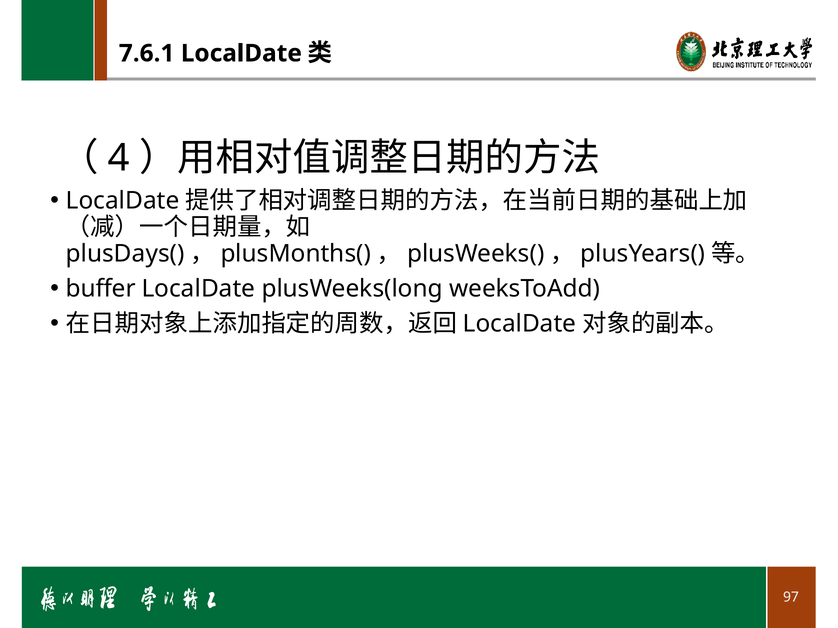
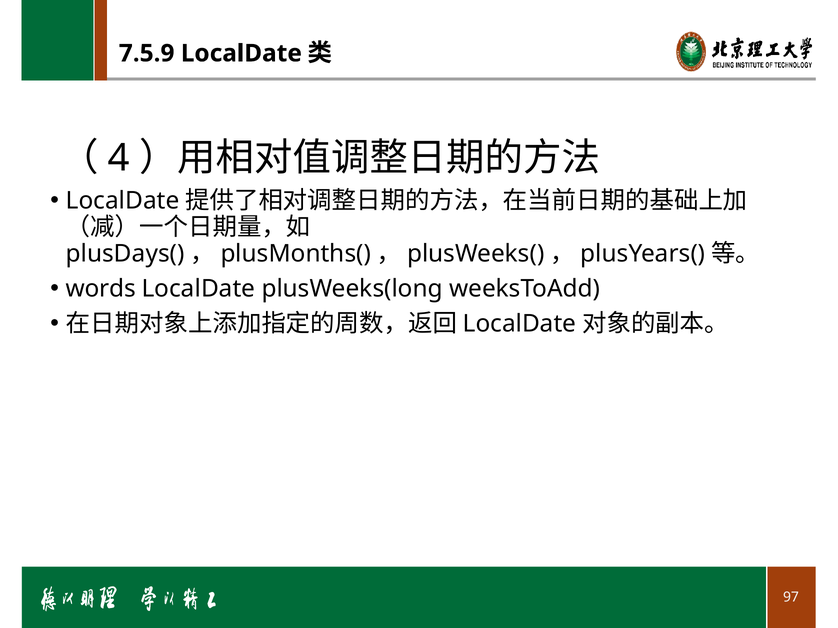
7.6.1: 7.6.1 -> 7.5.9 (147, 53)
buffer: buffer -> words (101, 289)
